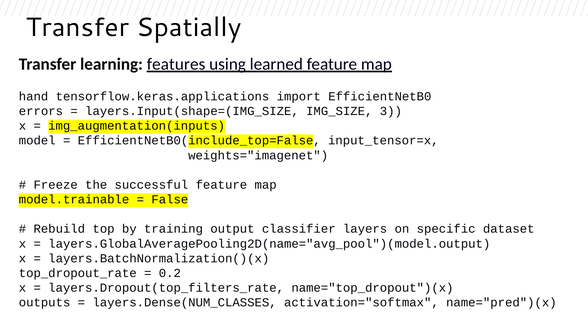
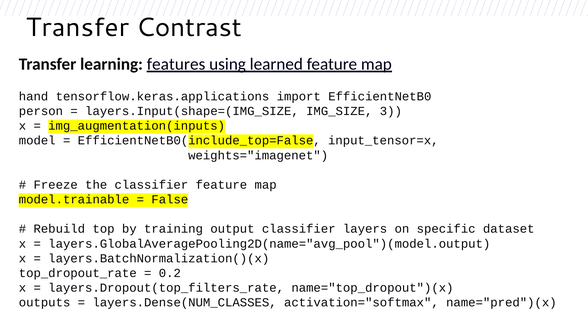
Spatially: Spatially -> Contrast (189, 27)
errors: errors -> person (41, 111)
the successful: successful -> classifier (151, 185)
